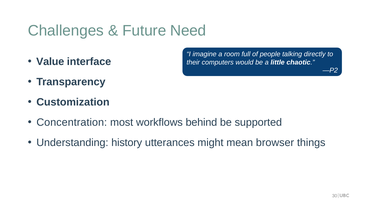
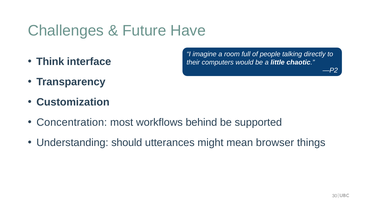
Need: Need -> Have (188, 31)
Value: Value -> Think (50, 62)
history: history -> should (127, 143)
